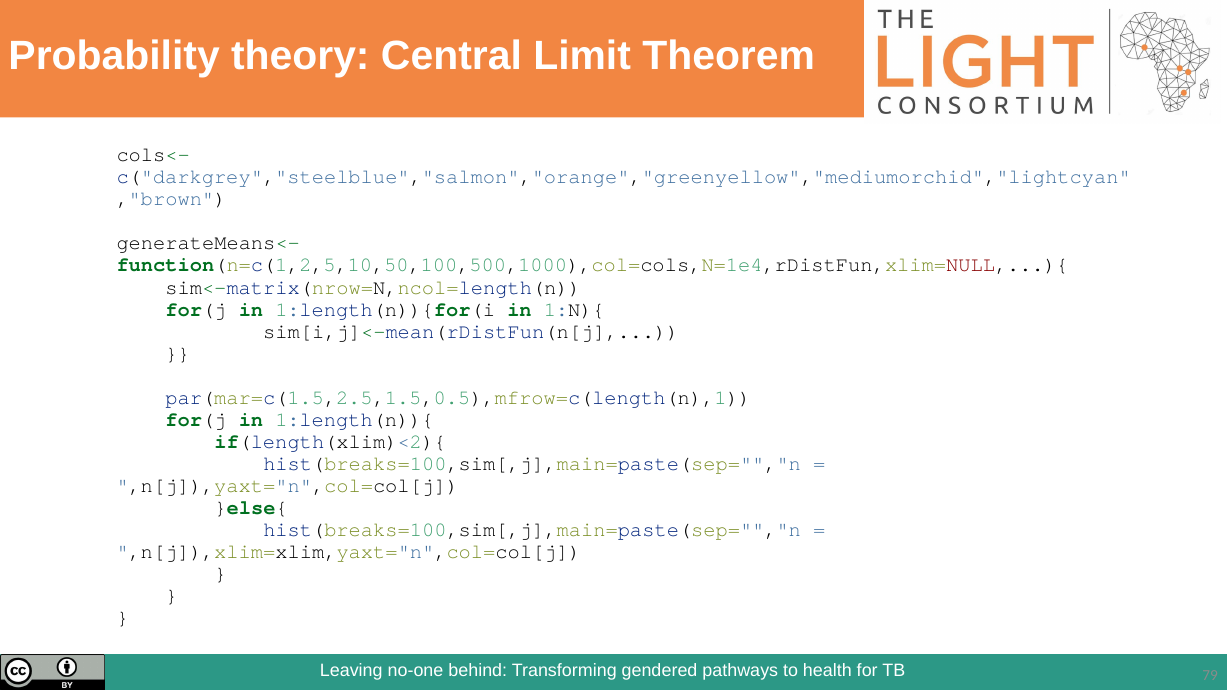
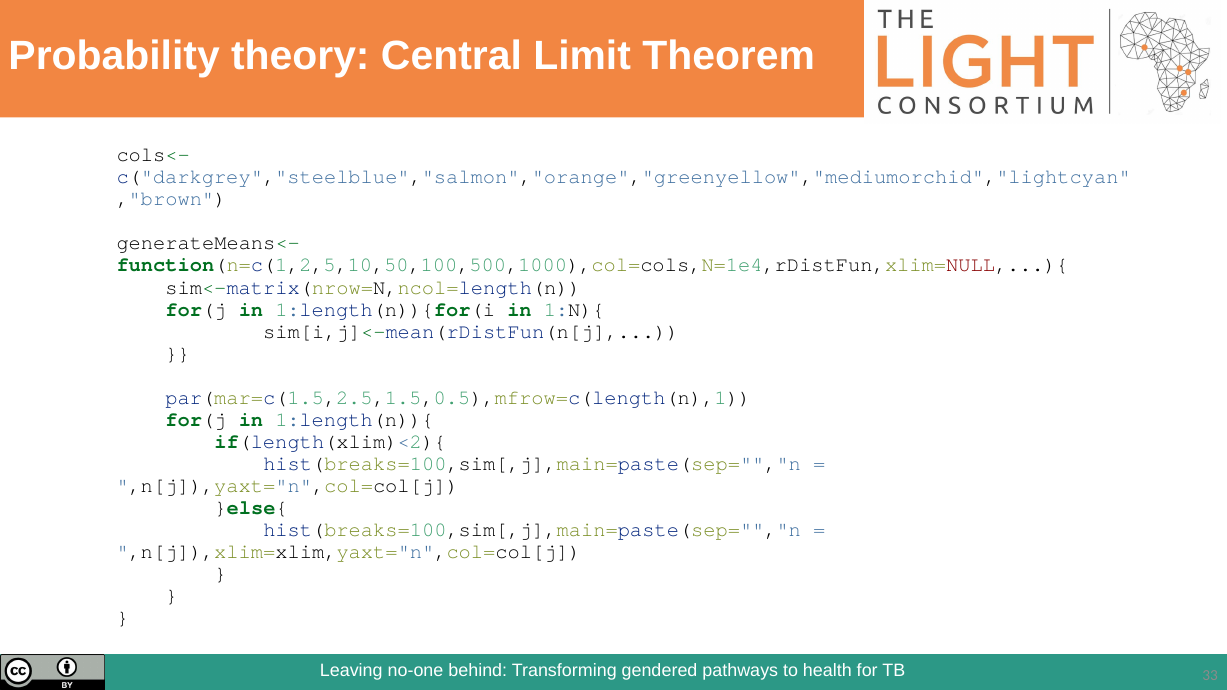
79: 79 -> 33 (1210, 675)
